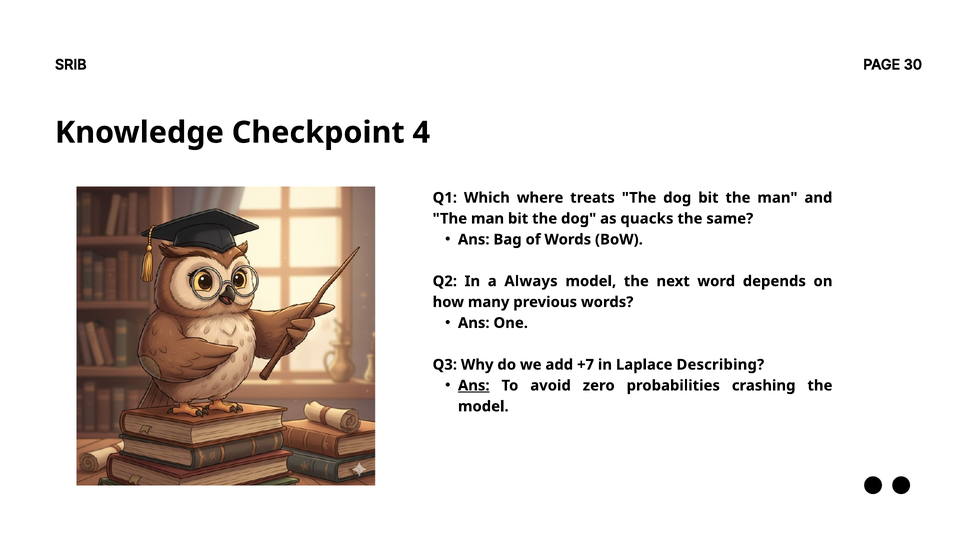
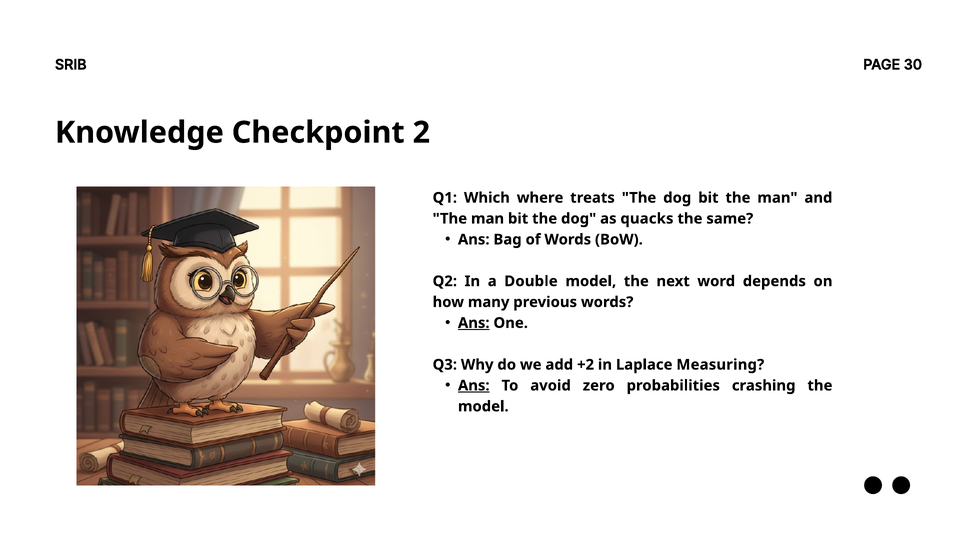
4: 4 -> 2 (421, 133)
Always: Always -> Double (531, 282)
Ans underline: none -> present (474, 323)
+7: +7 -> +2 (586, 365)
Describing: Describing -> Measuring (720, 365)
